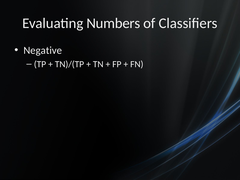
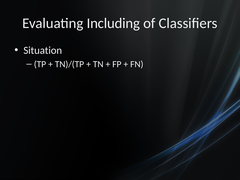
Numbers: Numbers -> Including (113, 23)
Negative: Negative -> Situation (43, 50)
